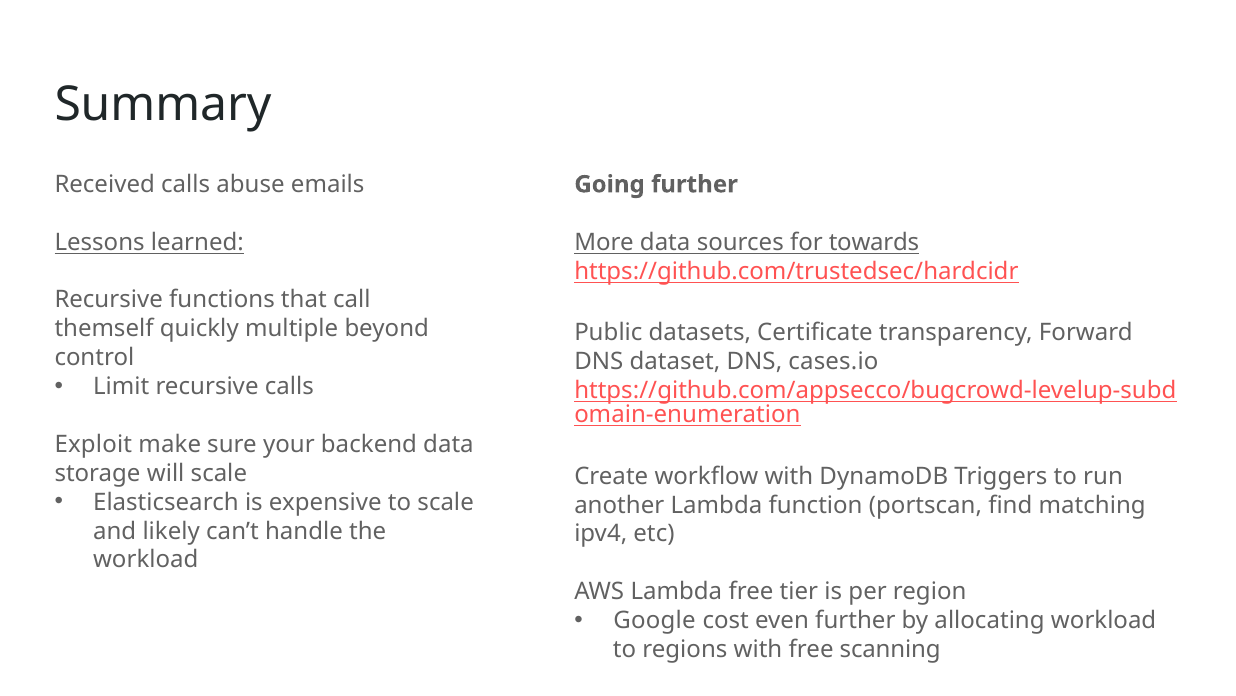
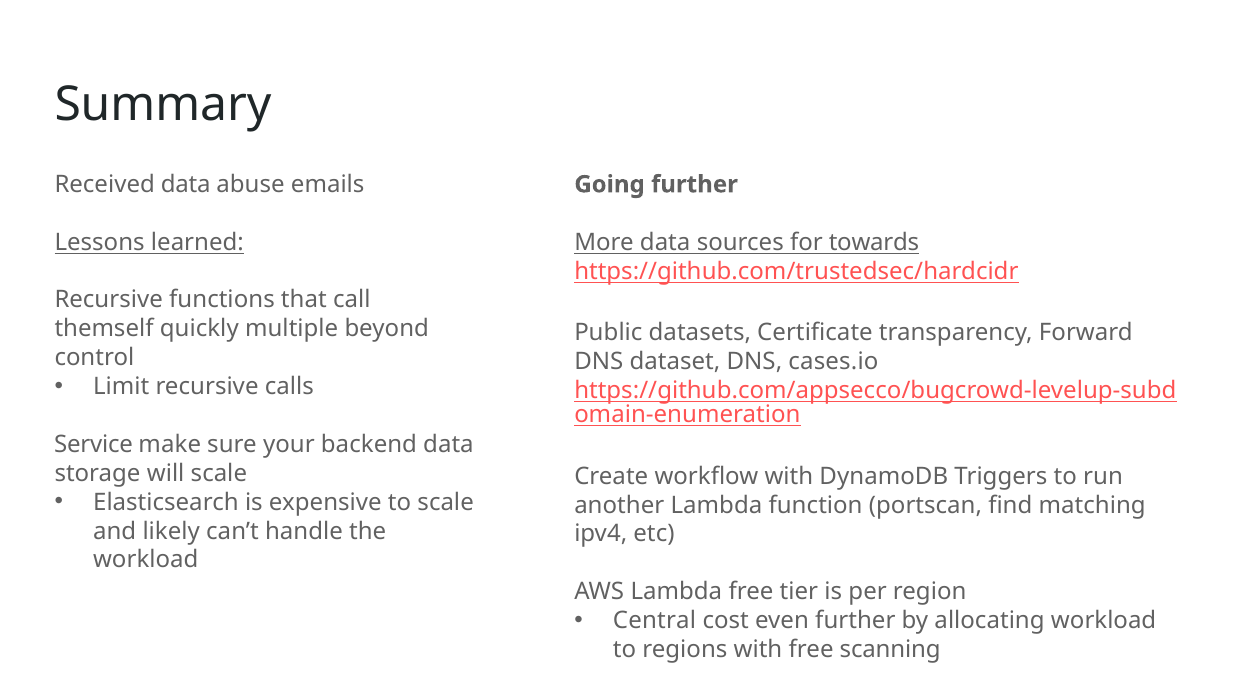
Received calls: calls -> data (186, 184)
Exploit: Exploit -> Service (94, 444)
Google: Google -> Central (655, 620)
